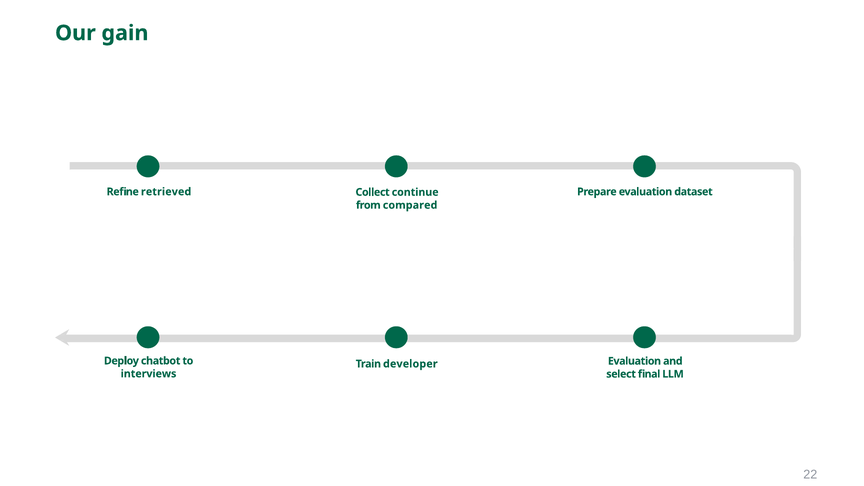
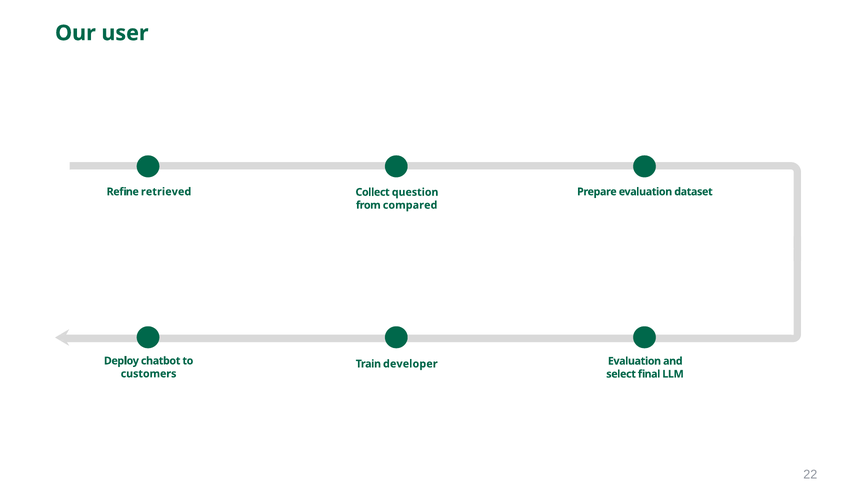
gain: gain -> user (125, 33)
continue: continue -> question (415, 192)
interviews: interviews -> customers (149, 374)
